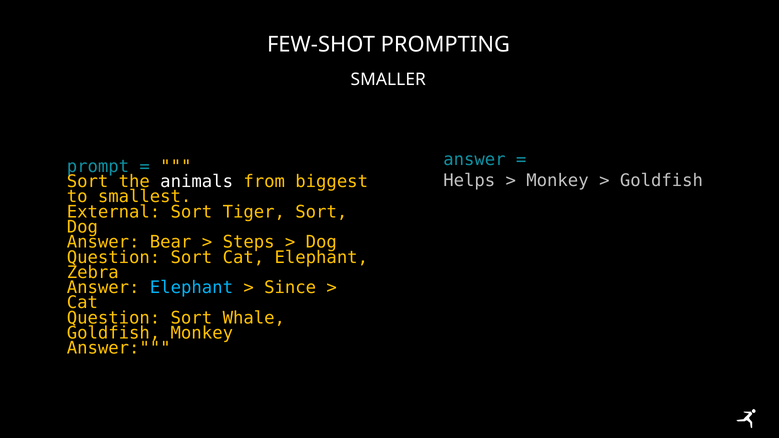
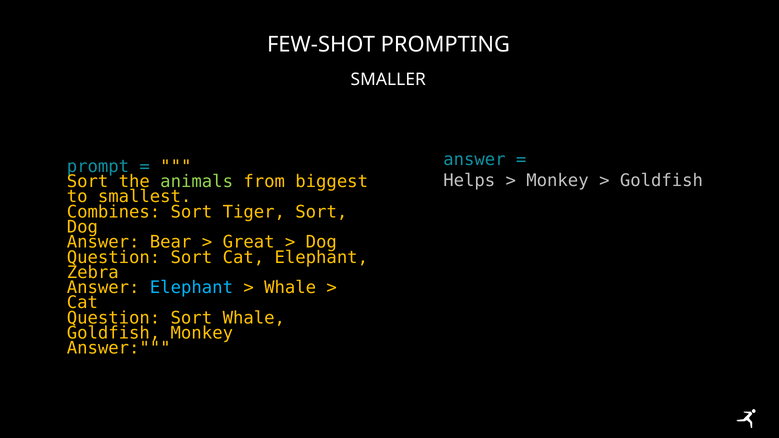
animals colour: white -> light green (197, 182)
External: External -> Combines (114, 212)
Steps: Steps -> Great (249, 242)
Since: Since -> Whale (290, 288)
